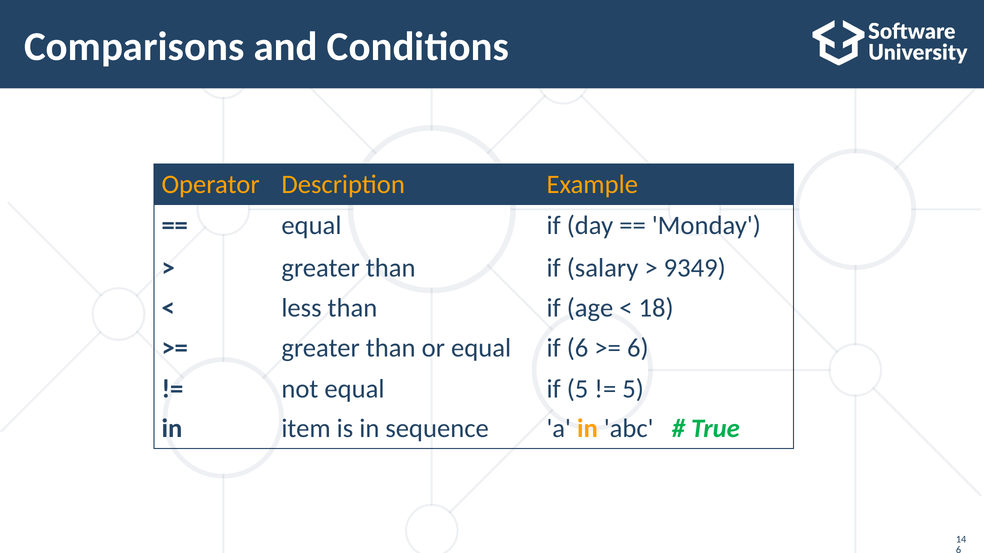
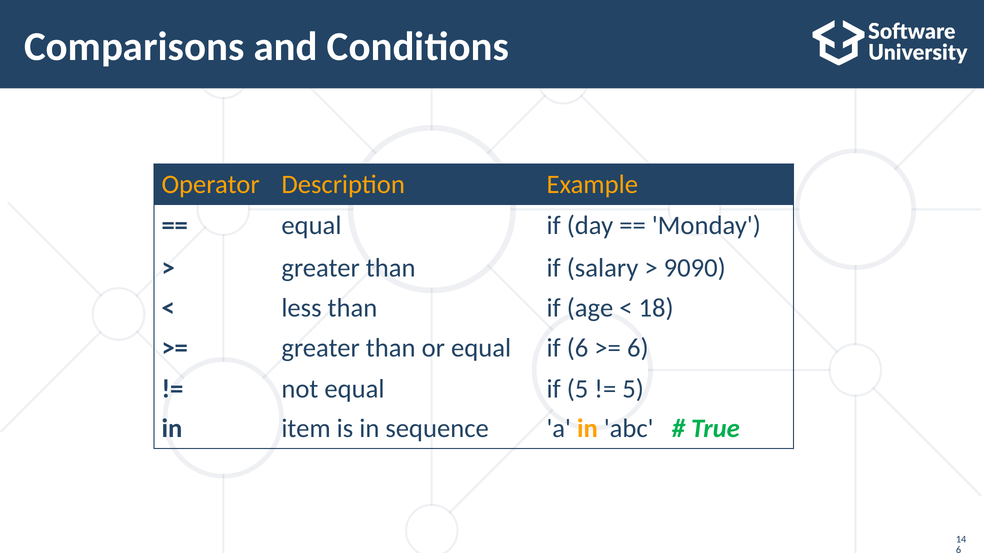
9349: 9349 -> 9090 (695, 268)
